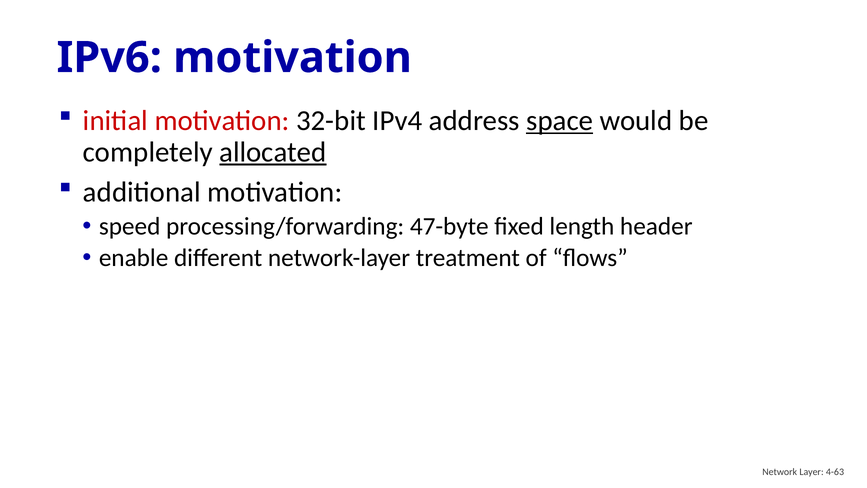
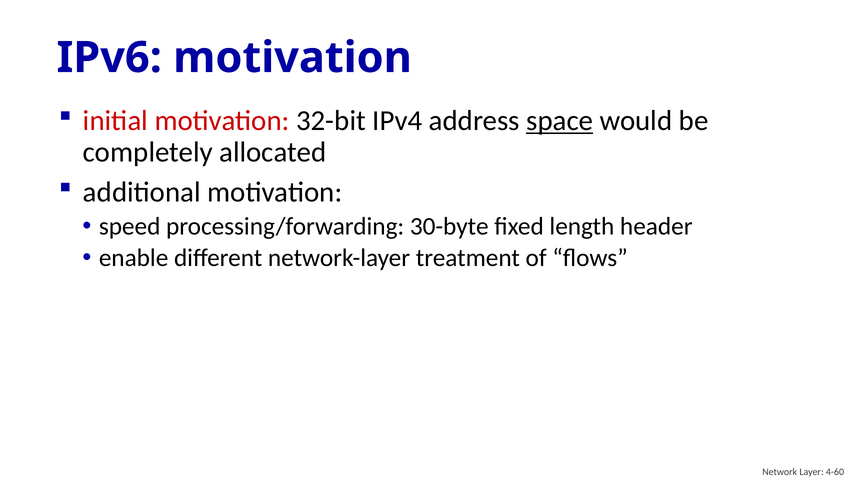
allocated underline: present -> none (273, 152)
47-byte: 47-byte -> 30-byte (449, 226)
4-63: 4-63 -> 4-60 (835, 472)
